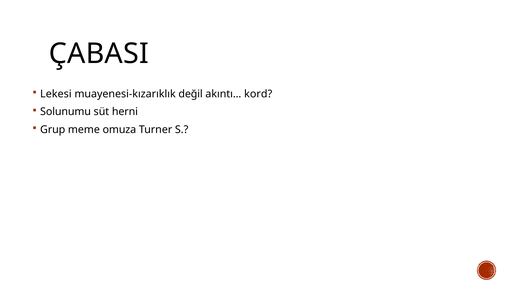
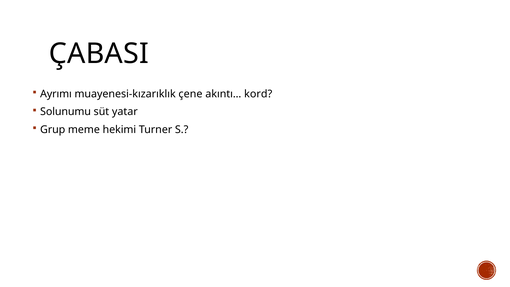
Lekesi: Lekesi -> Ayrımı (56, 94)
değil: değil -> çene (190, 94)
herni: herni -> yatar (125, 112)
omuza: omuza -> hekimi (119, 130)
